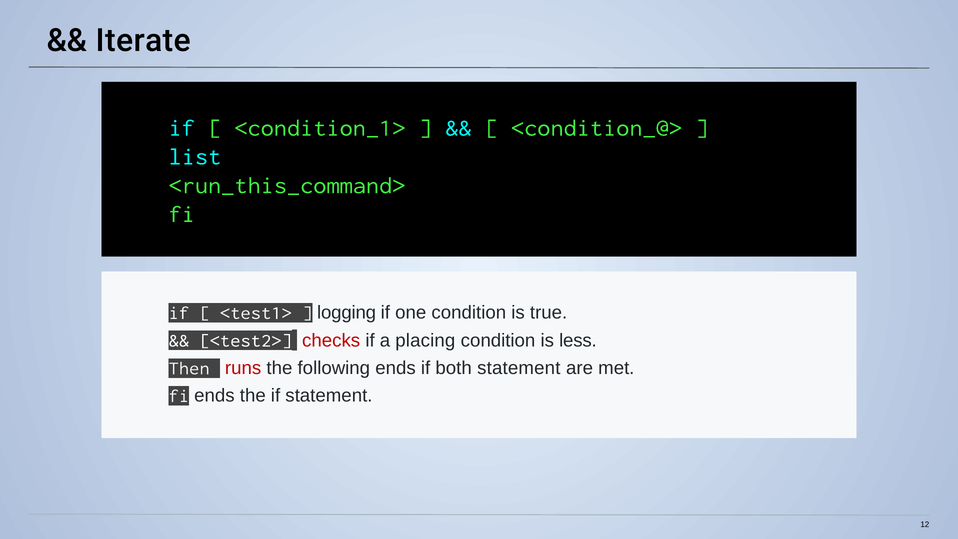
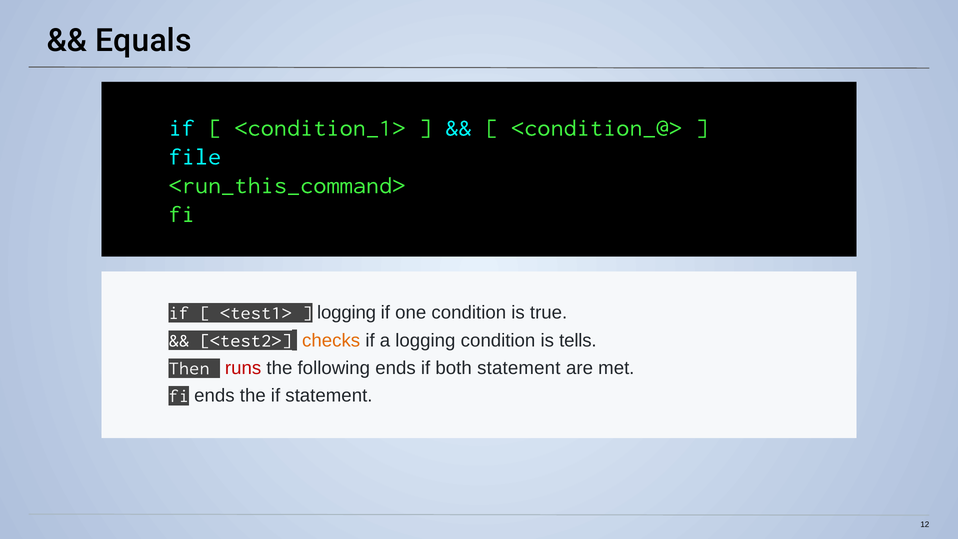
Iterate: Iterate -> Equals (143, 41)
list: list -> file (195, 156)
checks colour: red -> orange (331, 340)
a placing: placing -> logging (425, 340)
less: less -> tells (578, 340)
